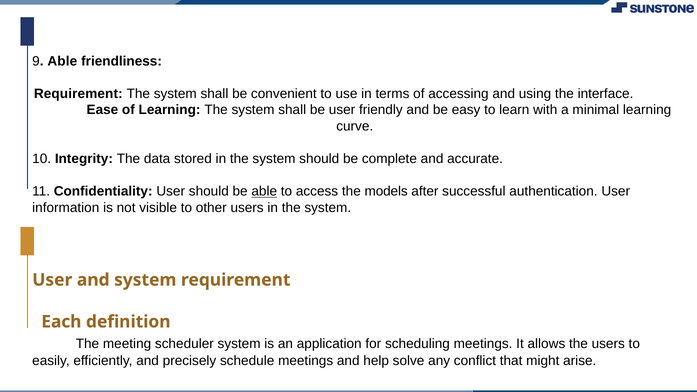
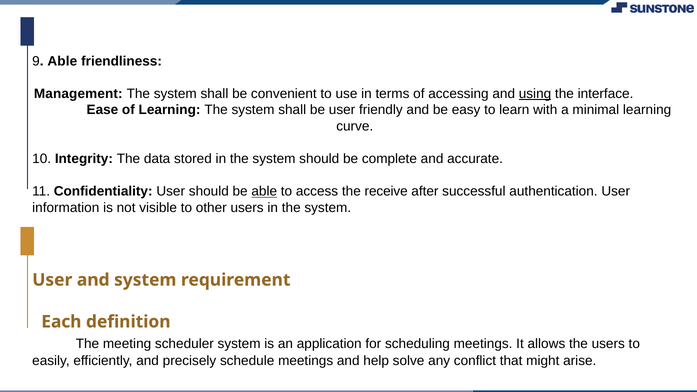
Requirement: Requirement -> Management (78, 94)
using underline: none -> present (535, 94)
models: models -> receive (386, 191)
